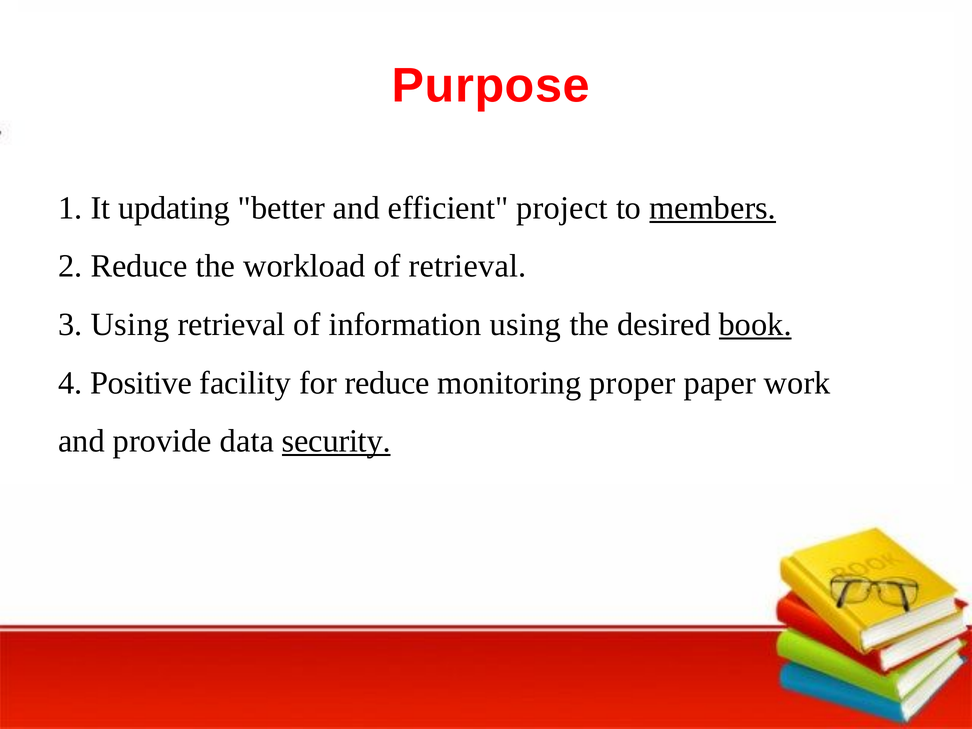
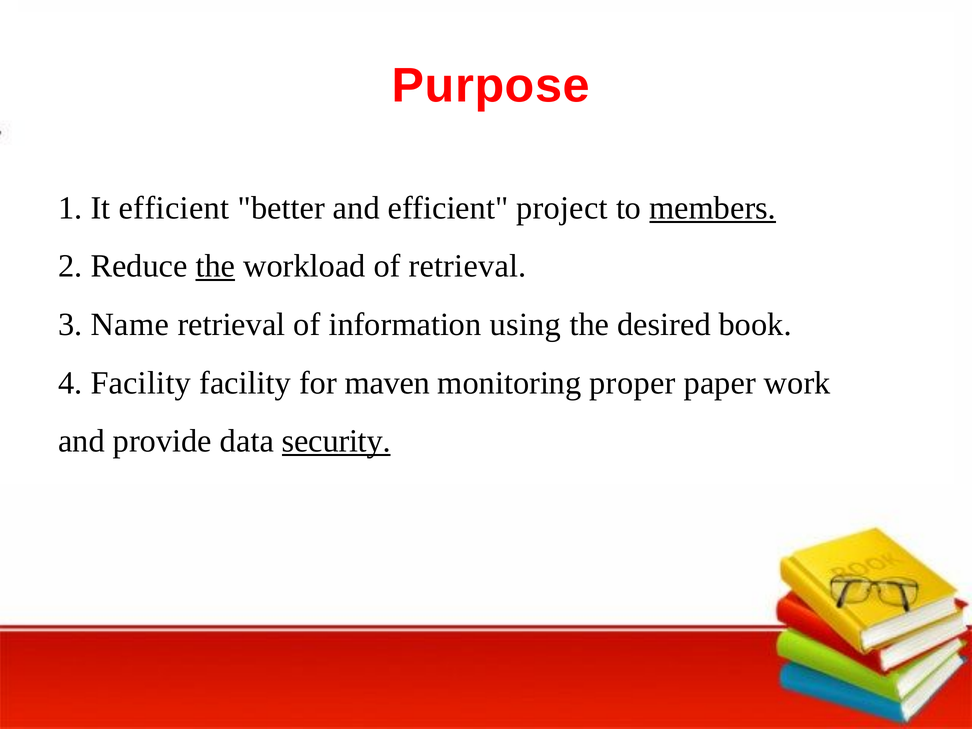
It updating: updating -> efficient (174, 208)
the underline: none -> present (215, 266)
3 Using: Using -> Name (130, 325)
book underline: present -> none (755, 325)
4 Positive: Positive -> Facility (141, 383)
for reduce: reduce -> maven (387, 383)
